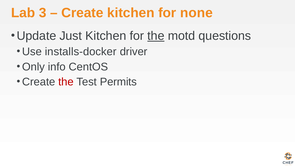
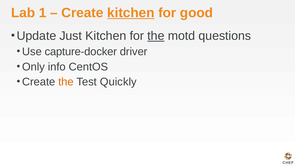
3: 3 -> 1 (43, 13)
kitchen underline: none -> present (131, 13)
none: none -> good (196, 13)
installs-docker: installs-docker -> capture-docker (81, 52)
the colour: red -> orange (66, 82)
Permits: Permits -> Quickly (118, 82)
